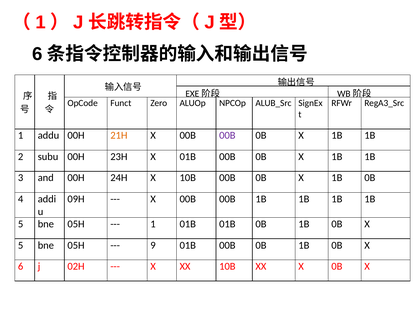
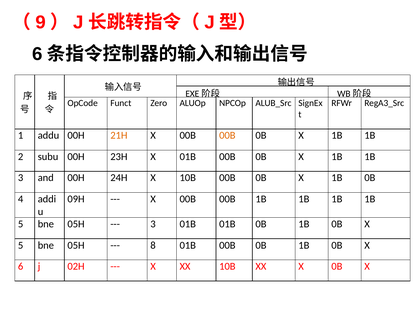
1: 1 -> 9 (41, 23)
00B colour: purple -> orange (227, 136)
1: 1 -> 3 (153, 224)
9: 9 -> 8 (153, 245)
